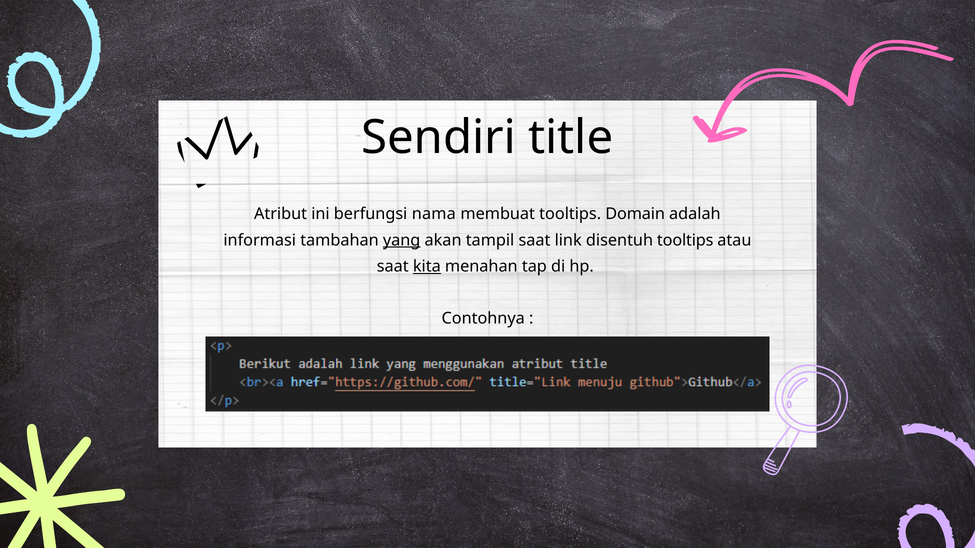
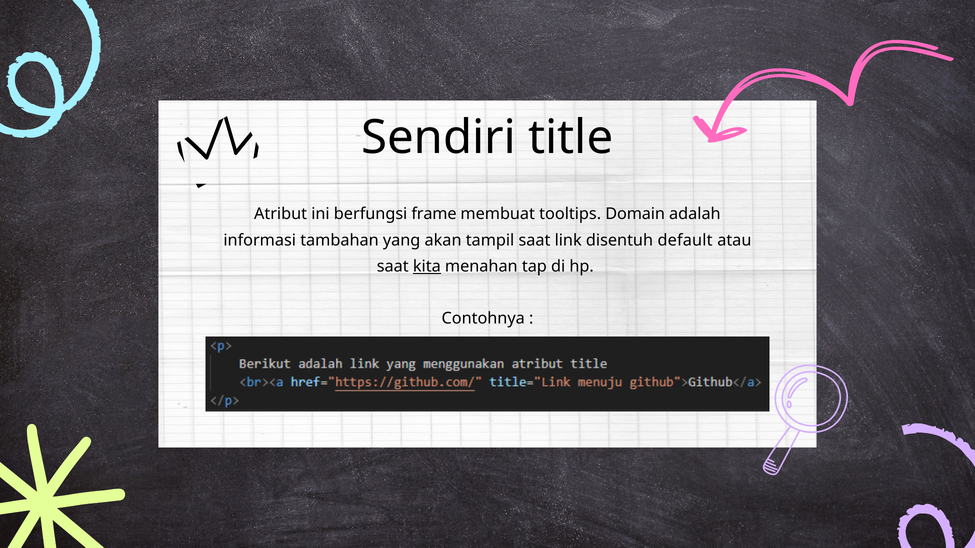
nama: nama -> frame (434, 214)
yang underline: present -> none (402, 240)
disentuh tooltips: tooltips -> default (685, 240)
